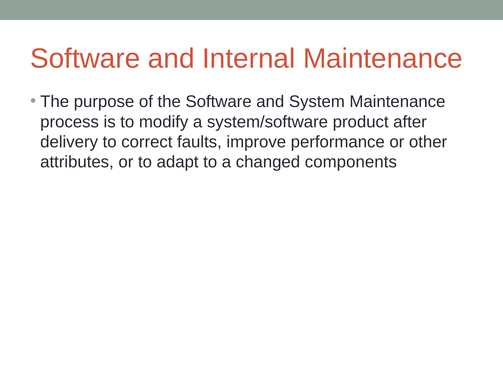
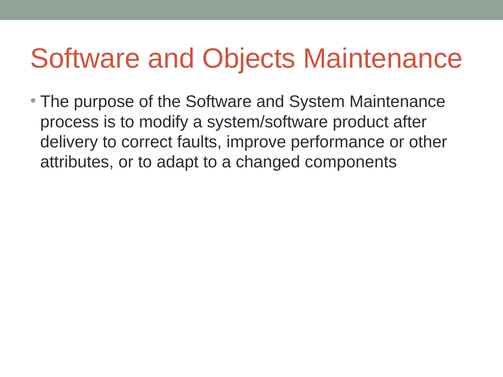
Internal: Internal -> Objects (249, 59)
